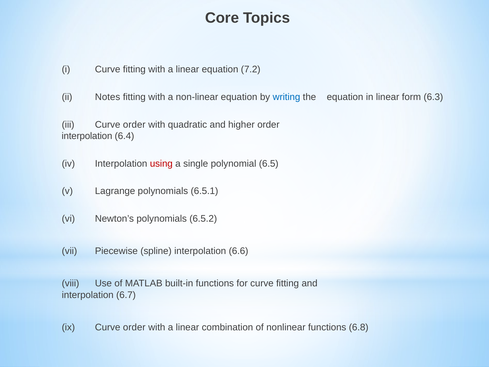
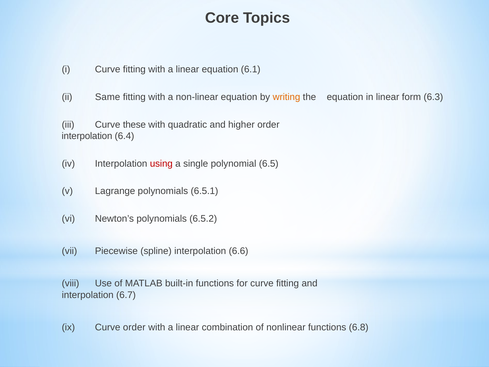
7.2: 7.2 -> 6.1 (251, 69)
Notes: Notes -> Same (108, 97)
writing colour: blue -> orange (286, 97)
iii Curve order: order -> these (134, 124)
